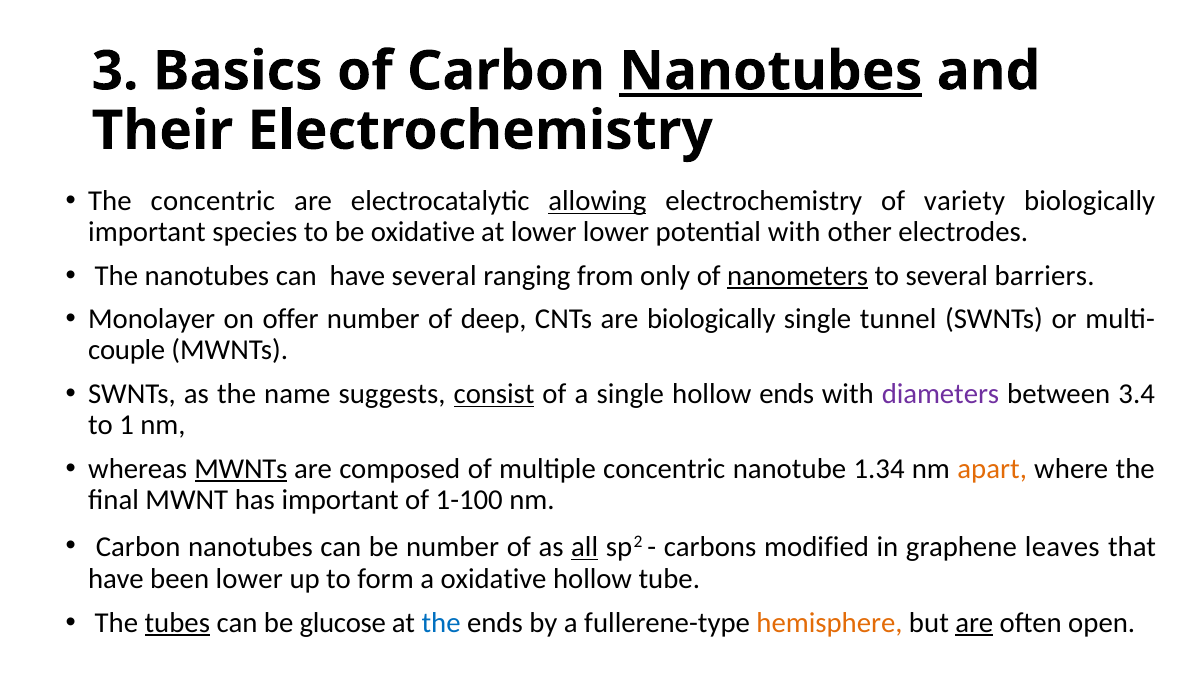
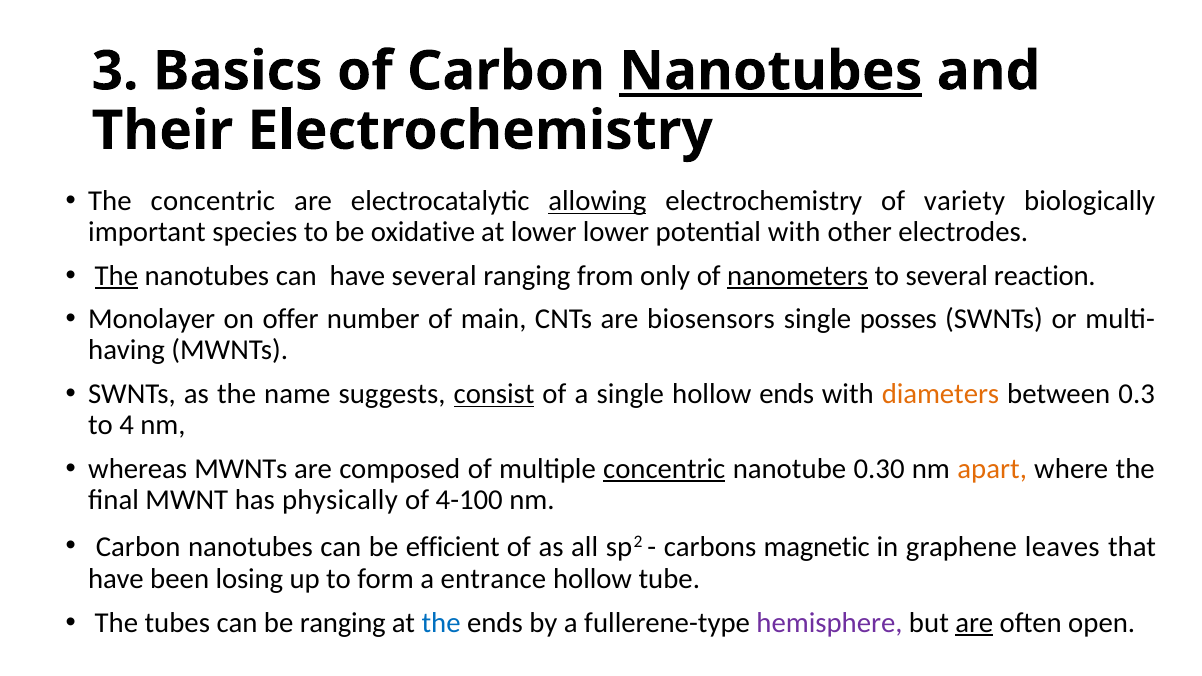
The underline: none -> present (116, 276)
barriers: barriers -> reaction (1045, 276)
deep: deep -> main (494, 319)
are biologically: biologically -> biosensors (711, 319)
tunnel: tunnel -> posses (898, 319)
couple: couple -> having (127, 350)
diameters colour: purple -> orange (941, 394)
3.4: 3.4 -> 0.3 (1137, 394)
1: 1 -> 4 (127, 425)
MWNTs underline: present -> none (241, 469)
concentric underline: none -> present (664, 469)
1.34: 1.34 -> 0.30 (879, 469)
has important: important -> physically (340, 500)
1-100: 1-100 -> 4-100 (469, 500)
be number: number -> efficient (453, 547)
all underline: present -> none (585, 547)
modified: modified -> magnetic (817, 547)
been lower: lower -> losing (249, 579)
a oxidative: oxidative -> entrance (493, 579)
tubes underline: present -> none (177, 623)
be glucose: glucose -> ranging (343, 623)
hemisphere colour: orange -> purple (829, 623)
